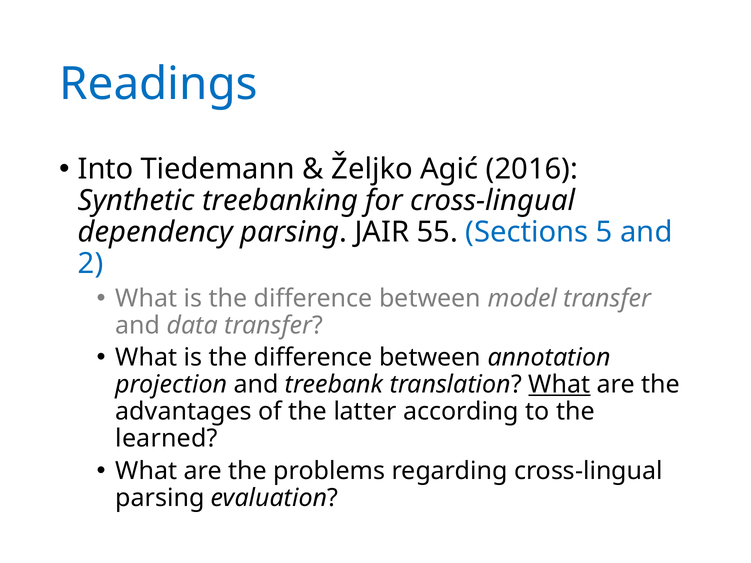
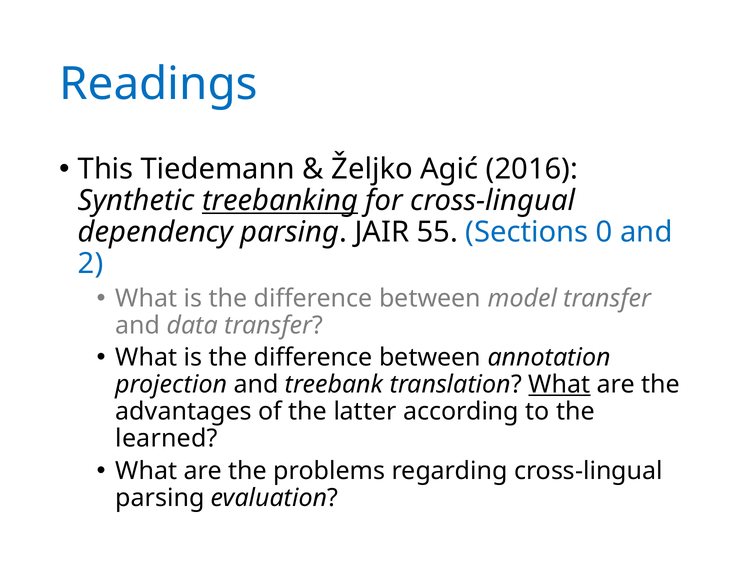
Into: Into -> This (106, 169)
treebanking underline: none -> present (280, 201)
5: 5 -> 0 (604, 232)
